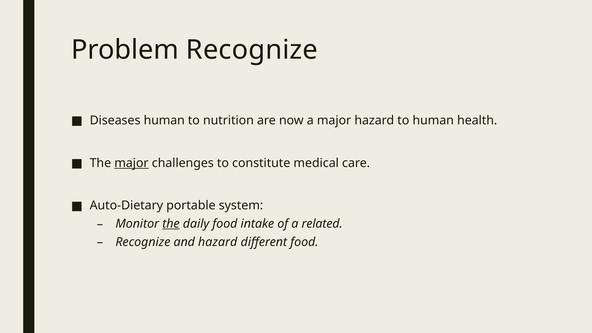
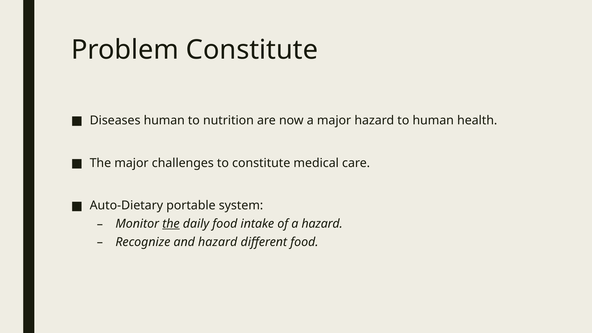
Problem Recognize: Recognize -> Constitute (252, 50)
major underline: present -> none (131, 163)
a related: related -> hazard (322, 224)
